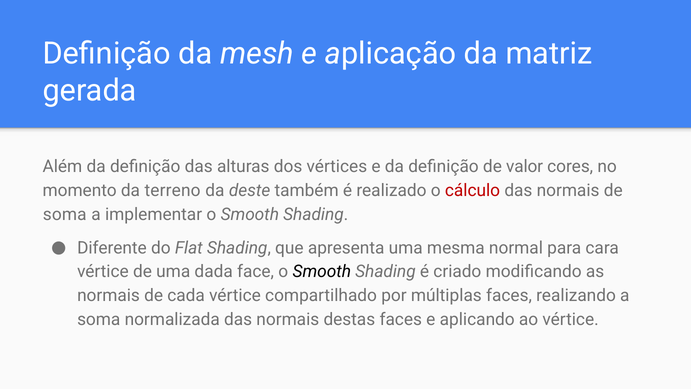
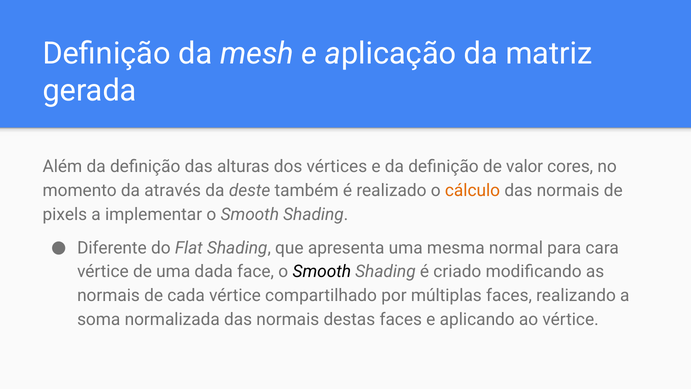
terreno: terreno -> através (173, 190)
cálculo colour: red -> orange (473, 190)
soma: soma -> pixels (65, 214)
